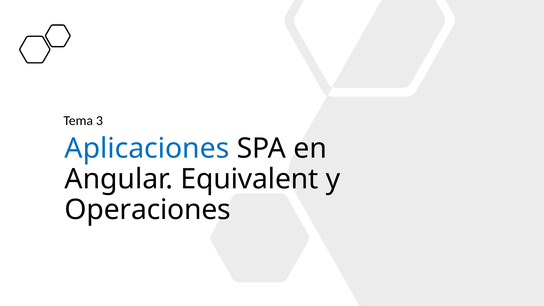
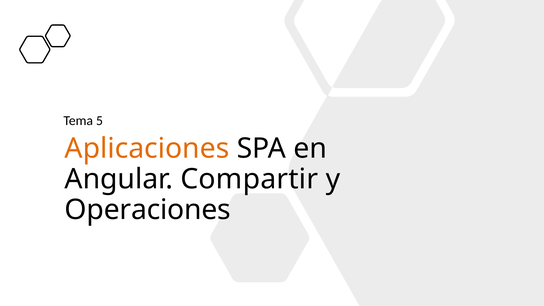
3: 3 -> 5 (100, 121)
Aplicaciones colour: blue -> orange (147, 149)
Equivalent: Equivalent -> Compartir (249, 179)
